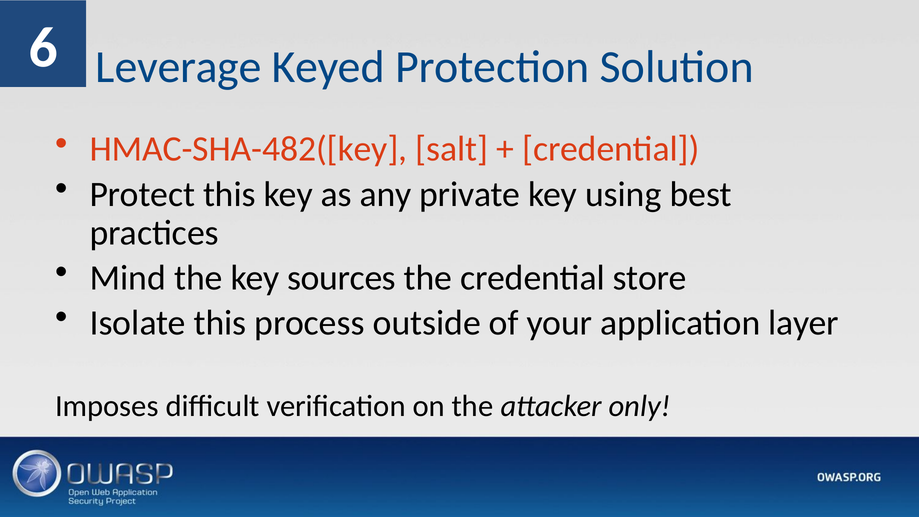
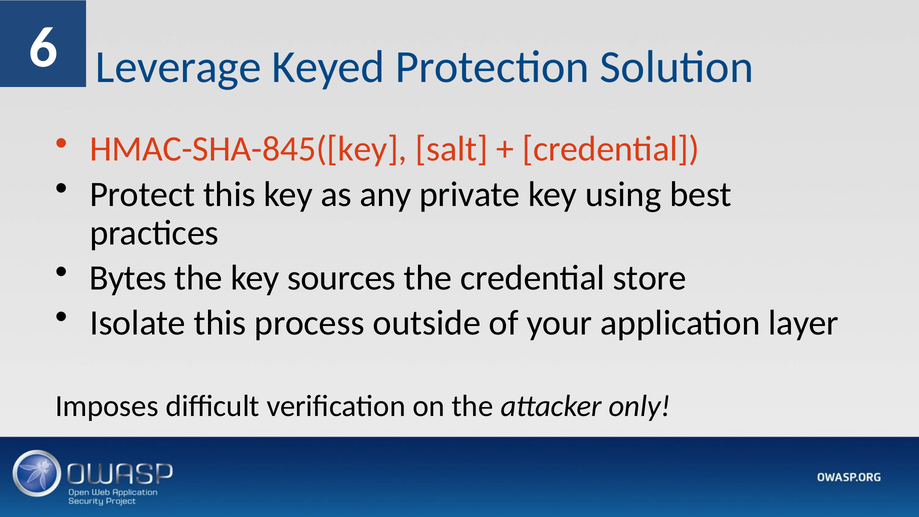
HMAC-SHA-482([key: HMAC-SHA-482([key -> HMAC-SHA-845([key (248, 149)
Mind: Mind -> Bytes (128, 278)
